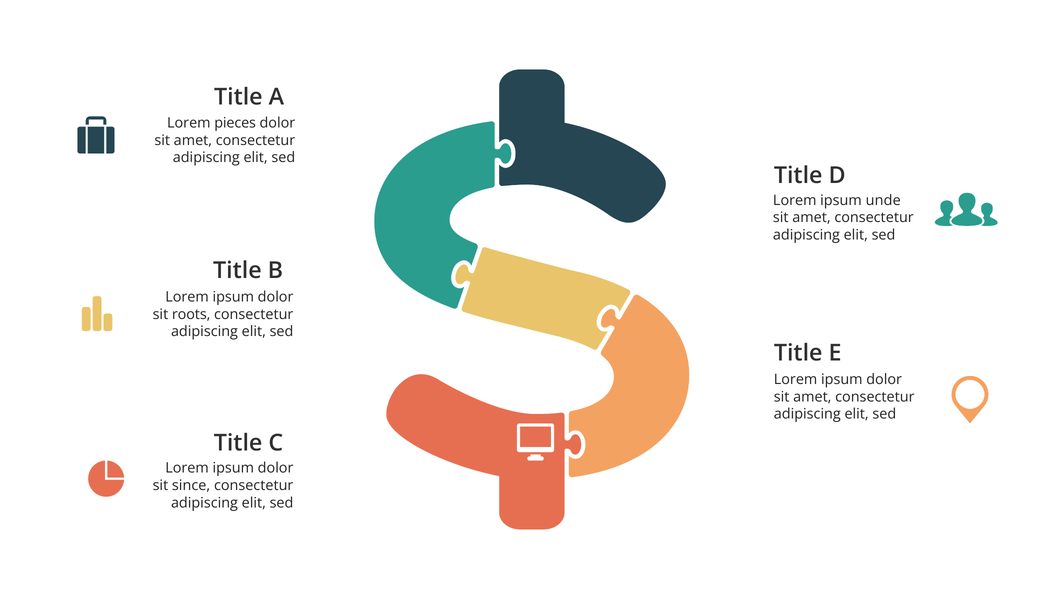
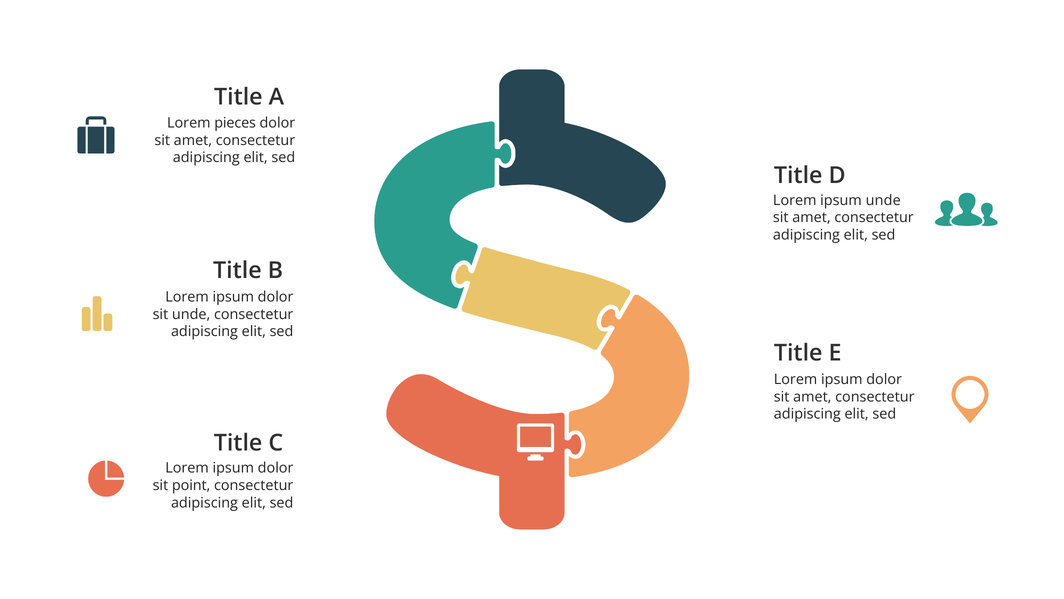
sit roots: roots -> unde (191, 314)
since: since -> point (191, 485)
